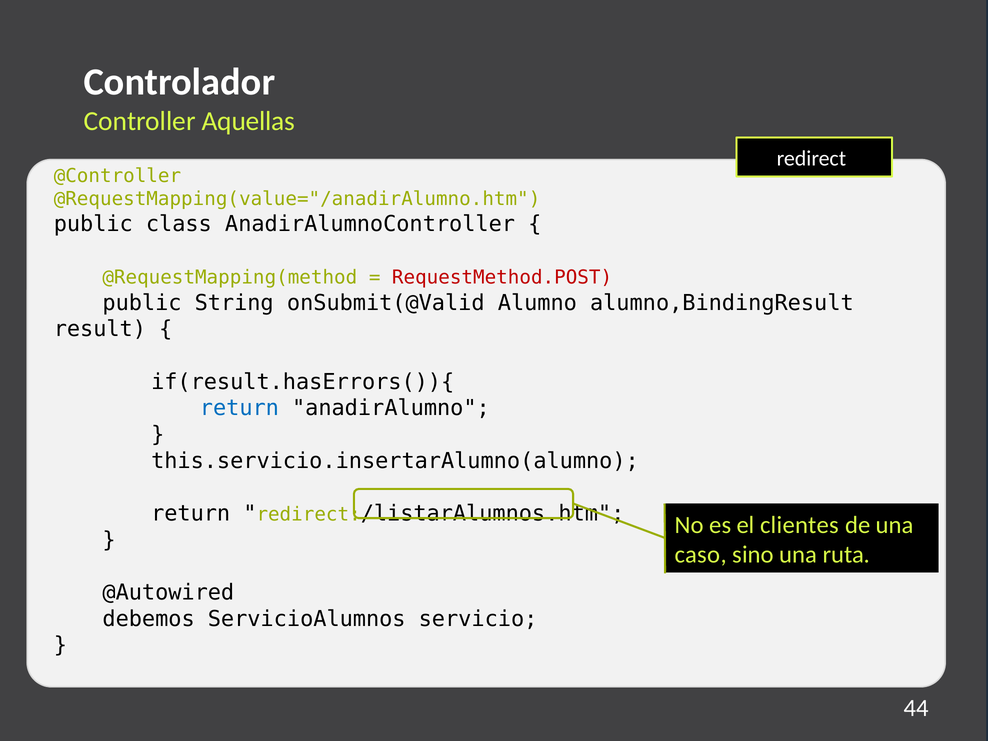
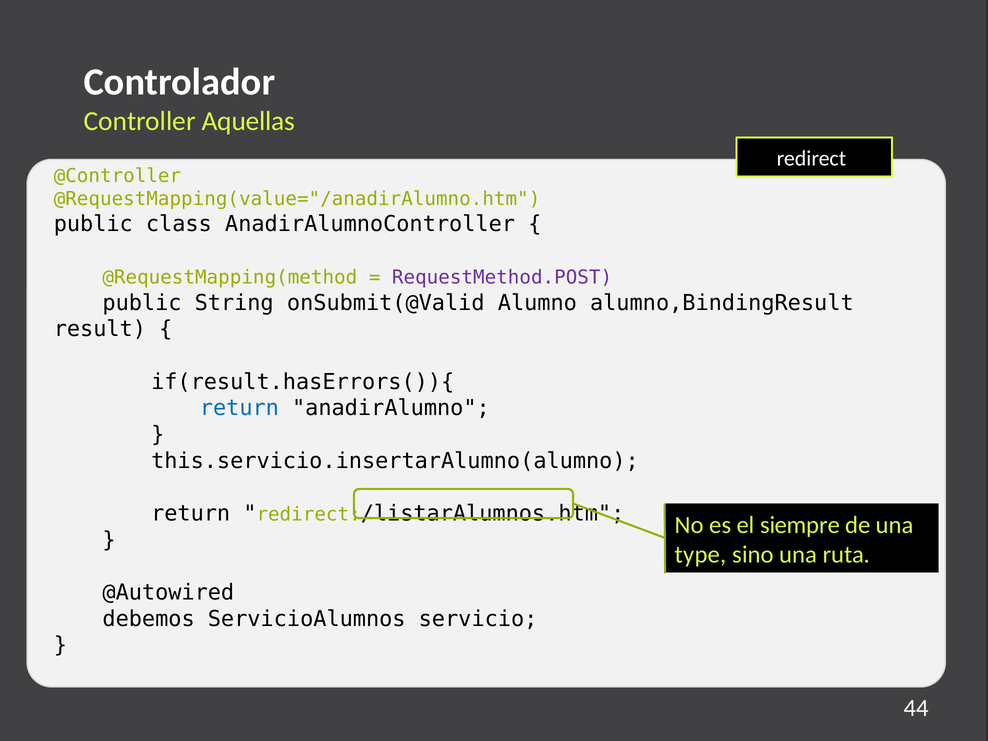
RequestMethod.POST colour: red -> purple (502, 277)
clientes: clientes -> siempre (800, 525)
caso: caso -> type (701, 555)
